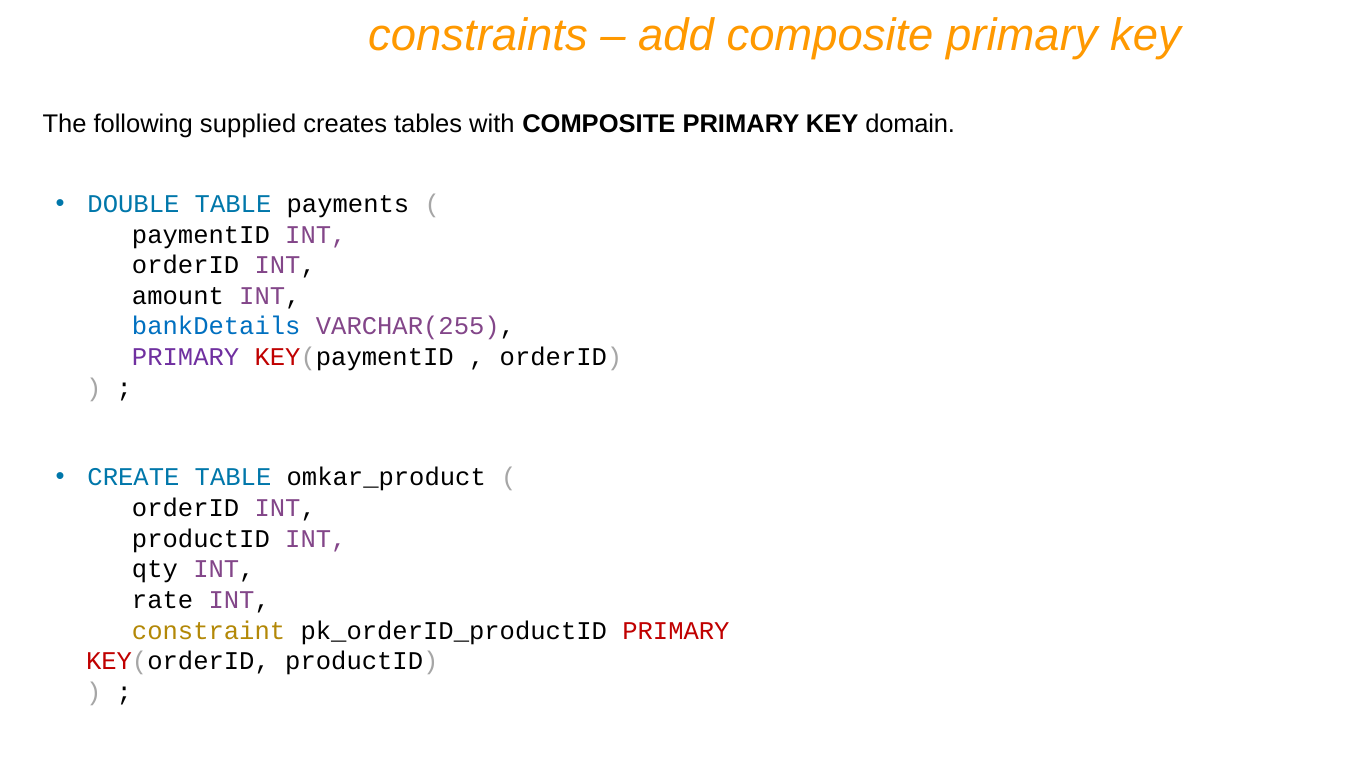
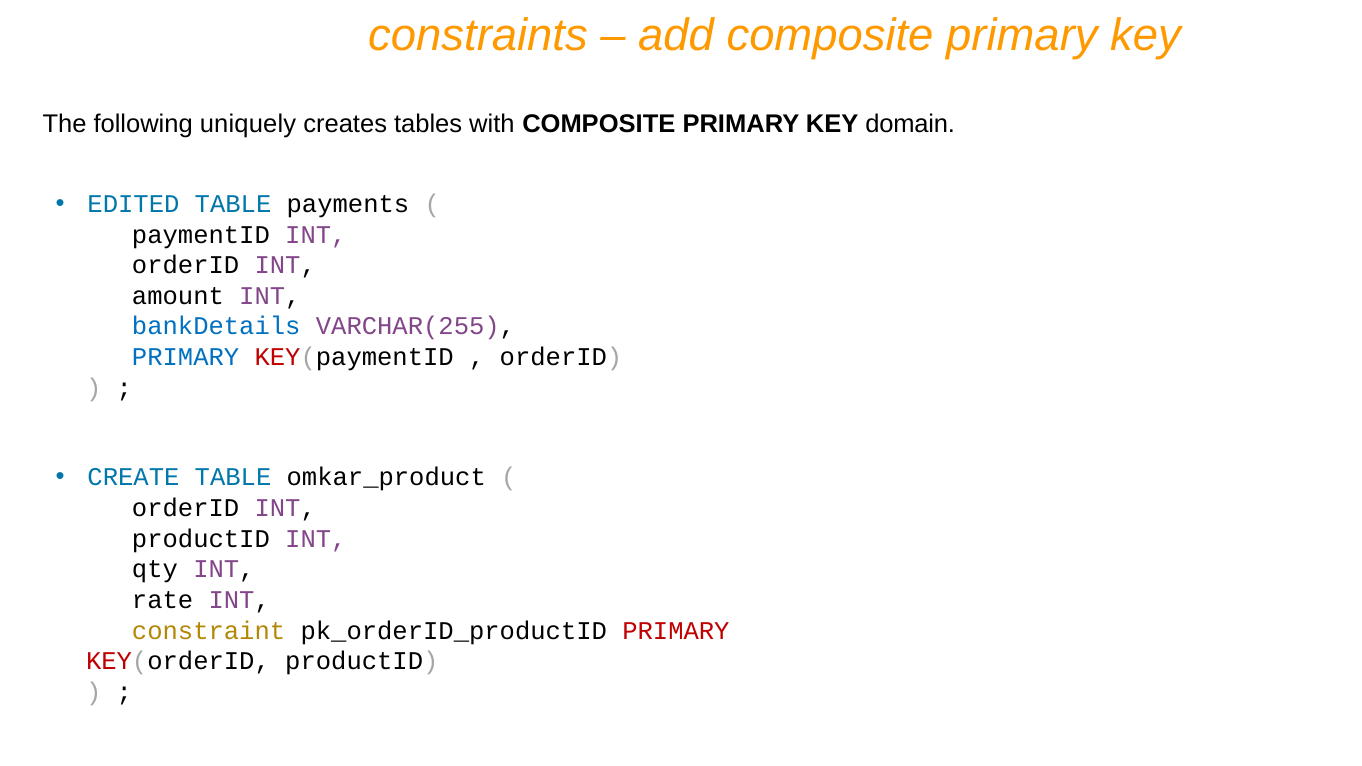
supplied: supplied -> uniquely (248, 124)
DOUBLE: DOUBLE -> EDITED (133, 204)
PRIMARY colour: purple -> blue (186, 357)
